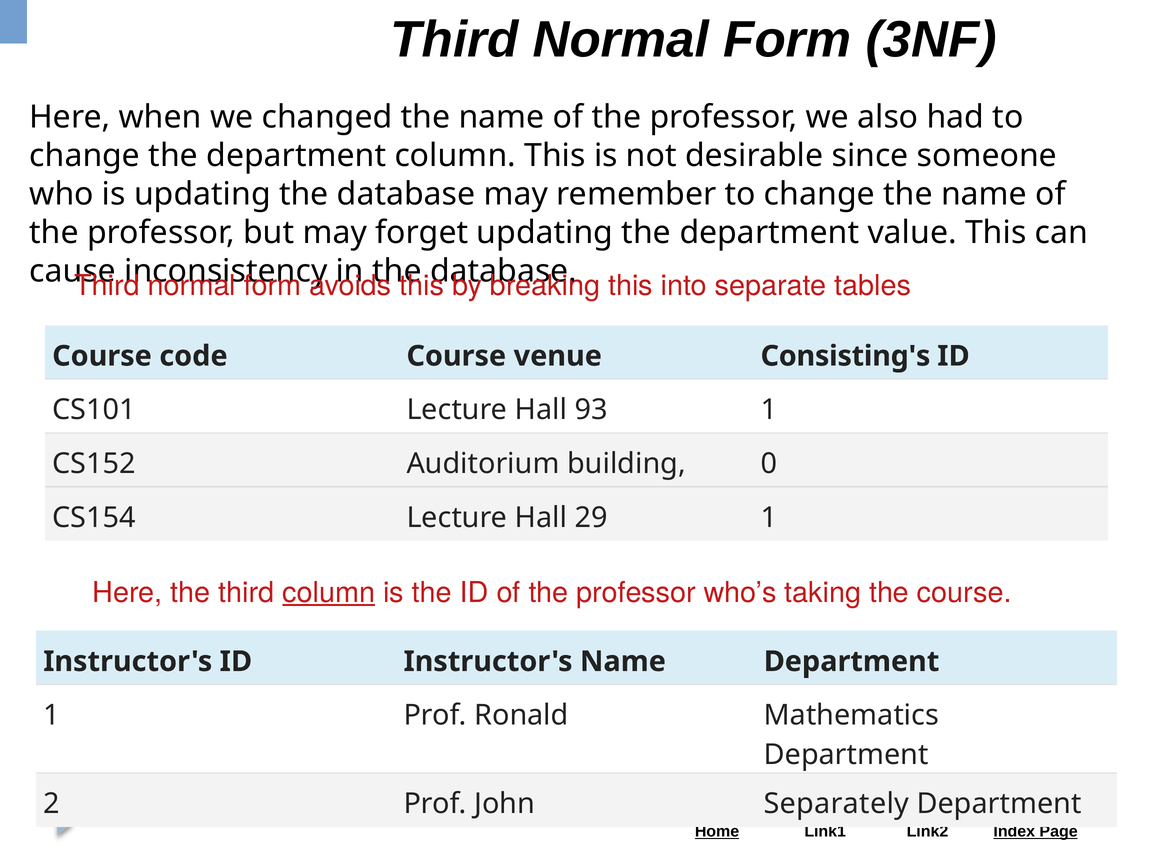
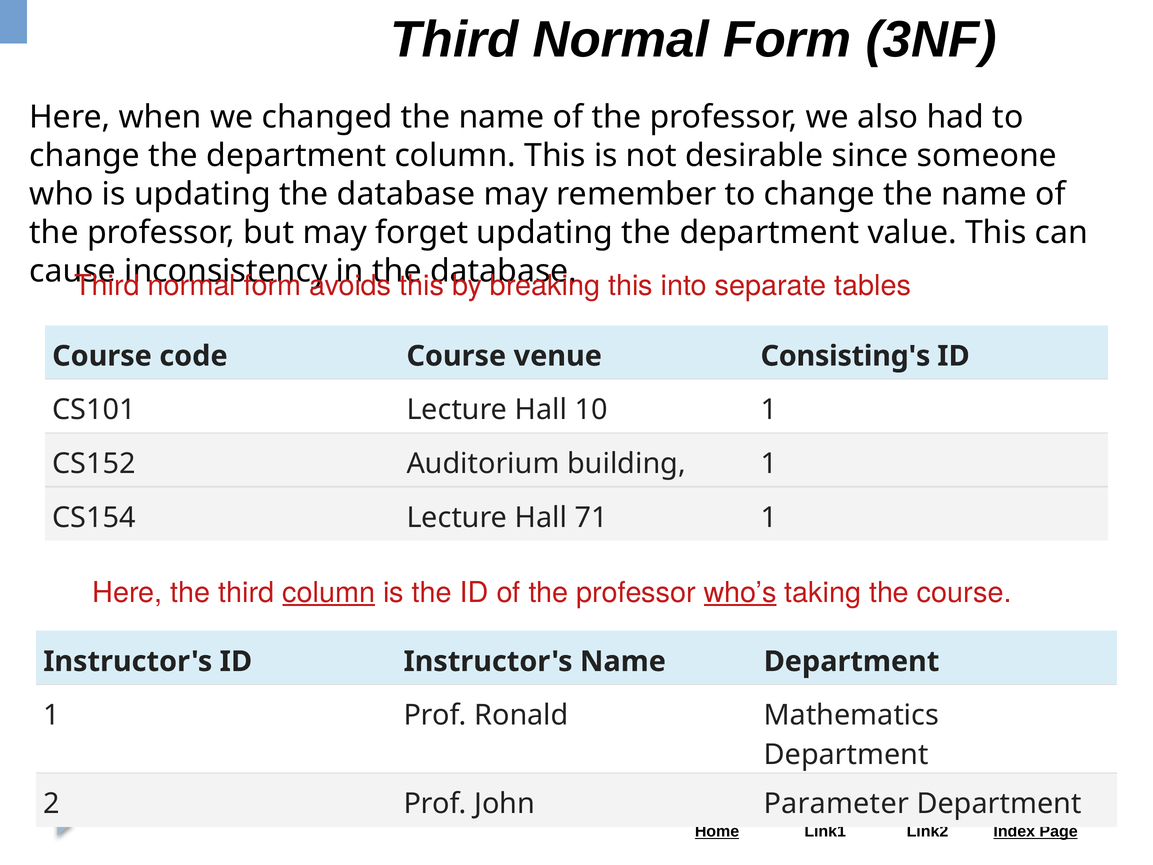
93: 93 -> 10 (591, 410)
building 0: 0 -> 1 (769, 464)
29: 29 -> 71 (591, 517)
who’s underline: none -> present (740, 592)
Separately: Separately -> Parameter (836, 804)
